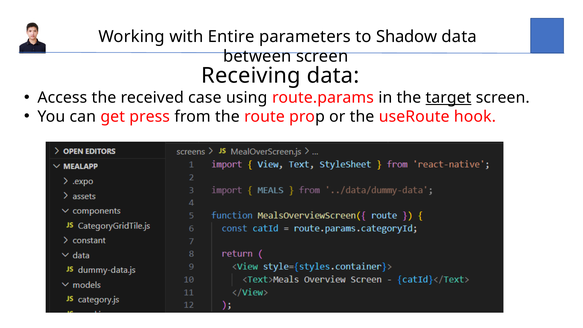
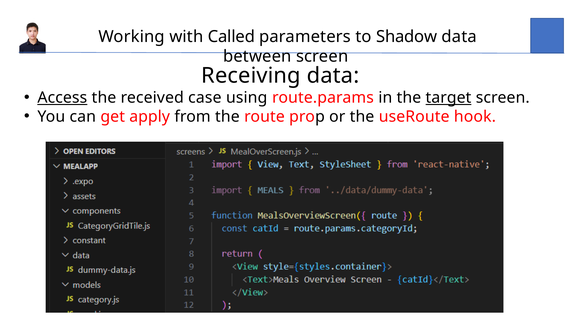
Entire: Entire -> Called (231, 37)
Access underline: none -> present (62, 98)
press: press -> apply (150, 117)
